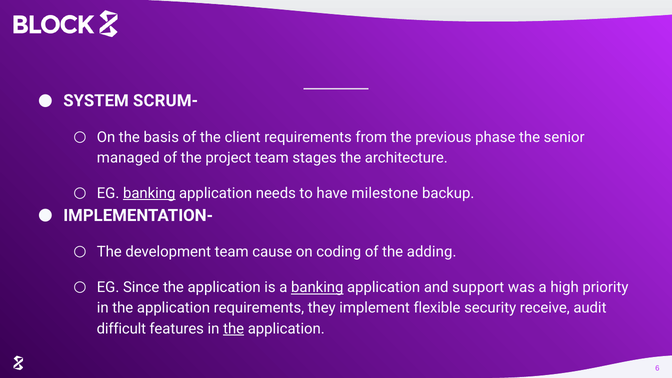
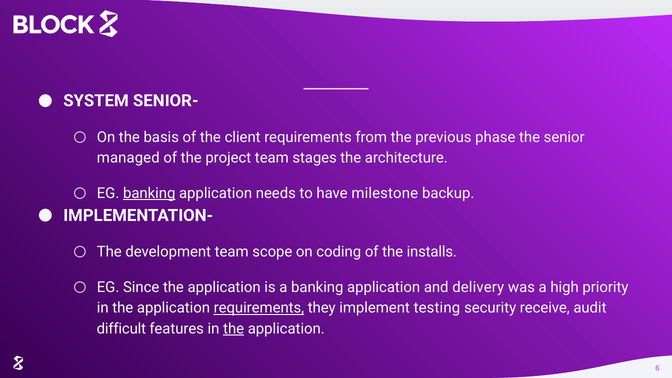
SCRUM-: SCRUM- -> SENIOR- (166, 101)
cause: cause -> scope (272, 252)
adding: adding -> installs (432, 252)
banking underline: present -> none (317, 287)
support: support -> delivery (478, 287)
requirements underline: none -> present (259, 308)
flexible: flexible -> testing (437, 308)
